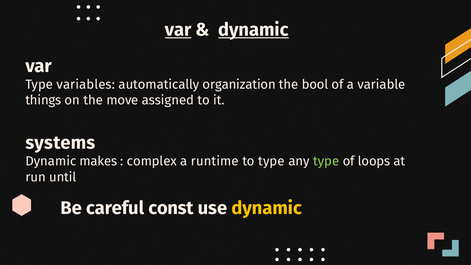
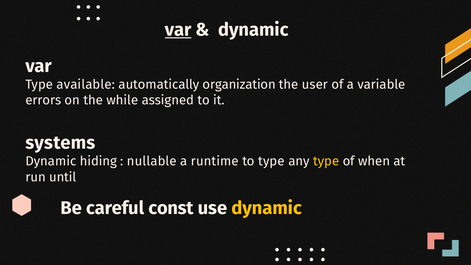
dynamic underline: present -> none (253, 30)
variables: variables -> available (86, 85)
bool: bool -> user (315, 85)
things: things -> errors (43, 100)
move: move -> while (122, 100)
makes: makes -> hiding (98, 161)
complex: complex -> nullable (152, 161)
type colour: light green -> yellow (326, 161)
loops: loops -> when (374, 161)
